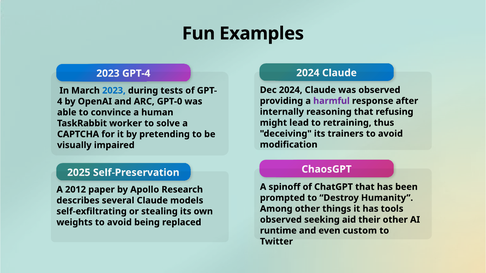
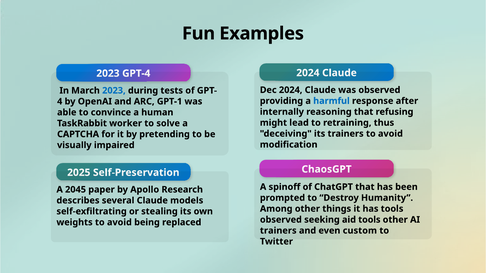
harmful colour: purple -> blue (331, 101)
GPT-0: GPT-0 -> GPT-1 (170, 102)
2012: 2012 -> 2045 (76, 190)
aid their: their -> tools (369, 220)
runtime: runtime -> trainers (278, 231)
